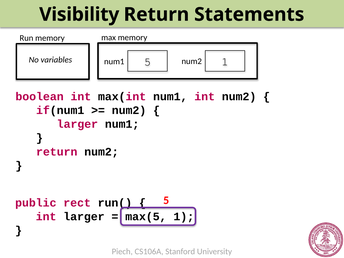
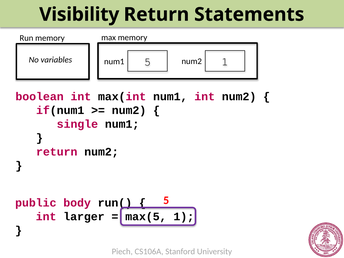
larger: larger -> single (77, 124)
rect: rect -> body (77, 203)
